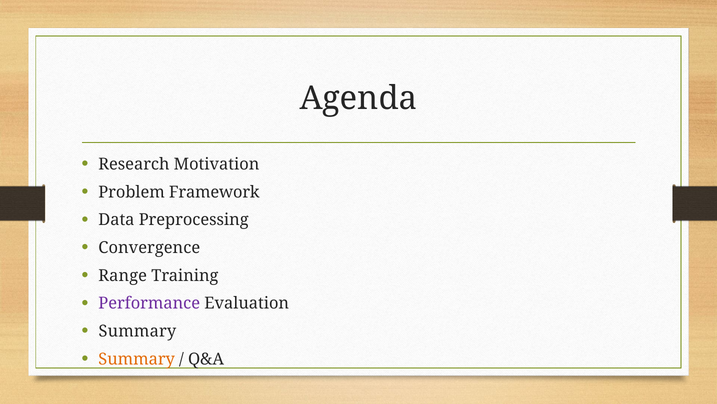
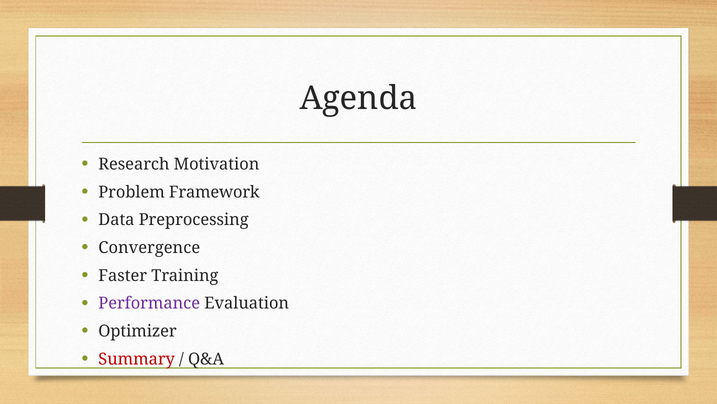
Range: Range -> Faster (123, 275)
Summary: Summary -> Optimizer (138, 331)
Summary colour: orange -> red (137, 359)
